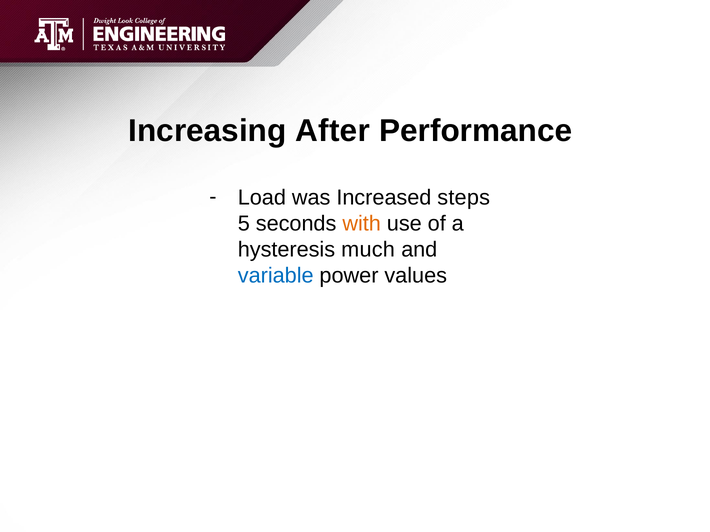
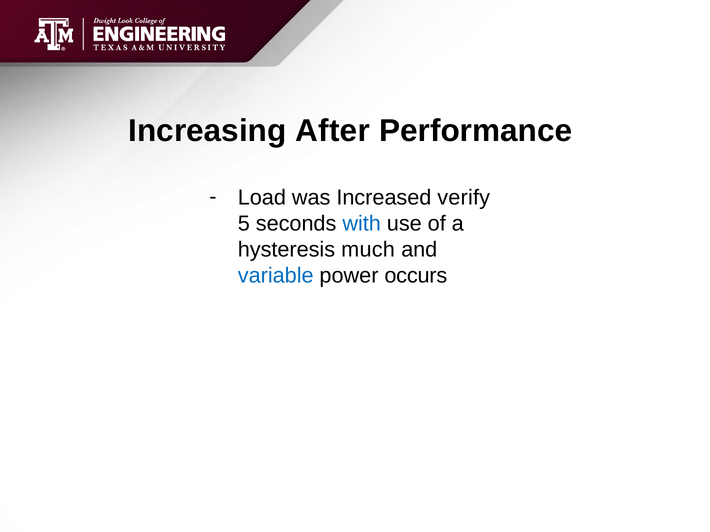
steps: steps -> verify (464, 198)
with colour: orange -> blue (362, 224)
values: values -> occurs (416, 276)
